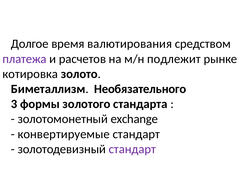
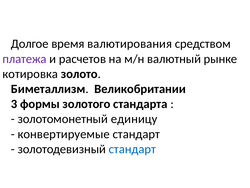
подлежит: подлежит -> валютный (174, 59)
Необязательного: Необязательного -> Великобритании (140, 89)
exchange: exchange -> единицу (134, 119)
стандарт colour: purple -> blue (132, 149)
